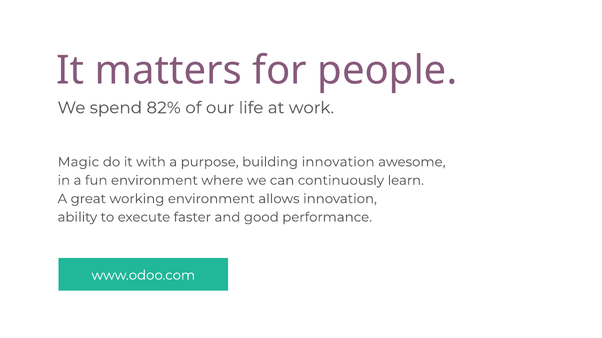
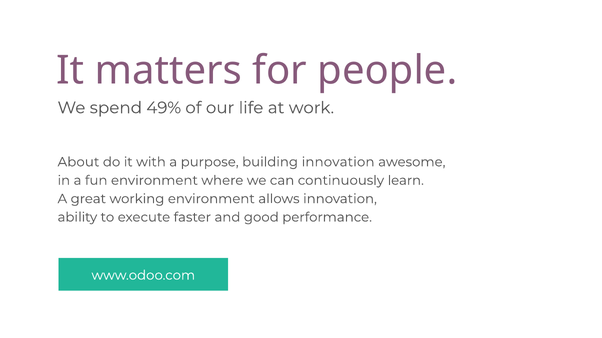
82%: 82% -> 49% (164, 108)
Magic: Magic -> About (78, 162)
